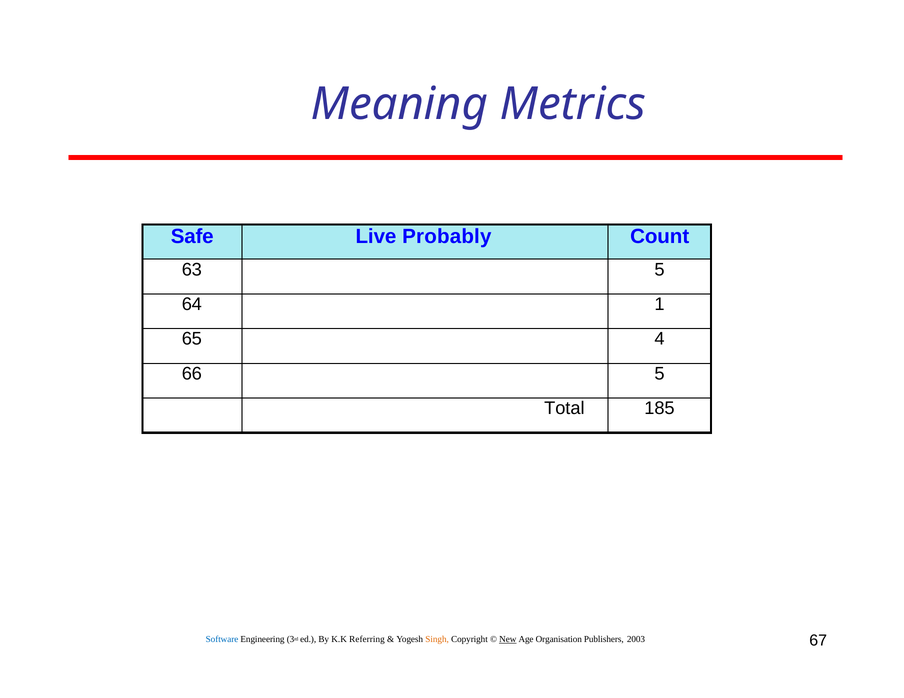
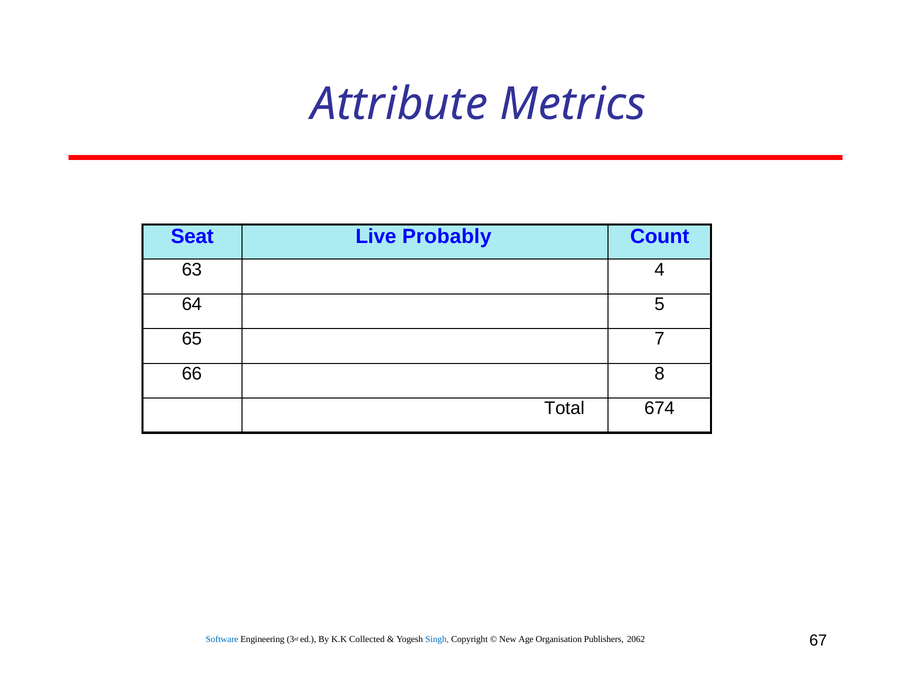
Meaning: Meaning -> Attribute (399, 104)
Safe: Safe -> Seat (192, 237)
63 5: 5 -> 4 (659, 270)
1: 1 -> 5 (659, 305)
4: 4 -> 7 (659, 339)
66 5: 5 -> 8 (659, 374)
185: 185 -> 674 (659, 409)
Referring: Referring -> Collected (367, 640)
Singh colour: orange -> blue (437, 640)
New underline: present -> none (508, 640)
2003: 2003 -> 2062 (636, 640)
